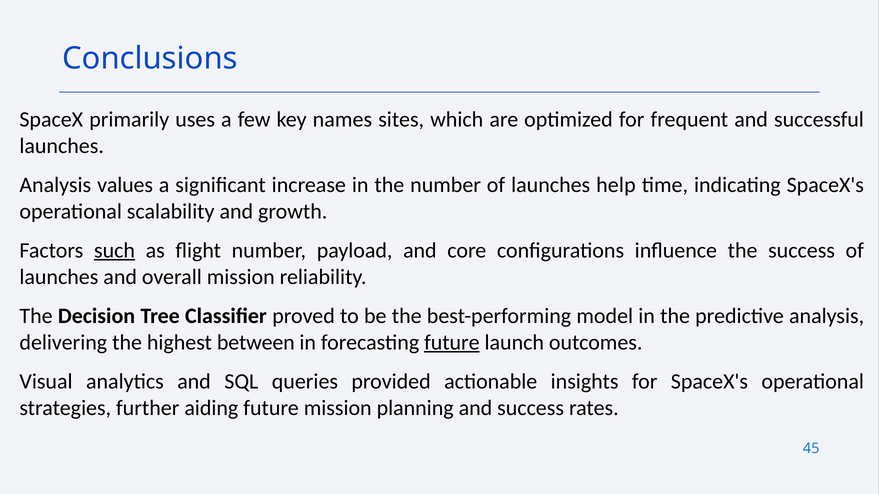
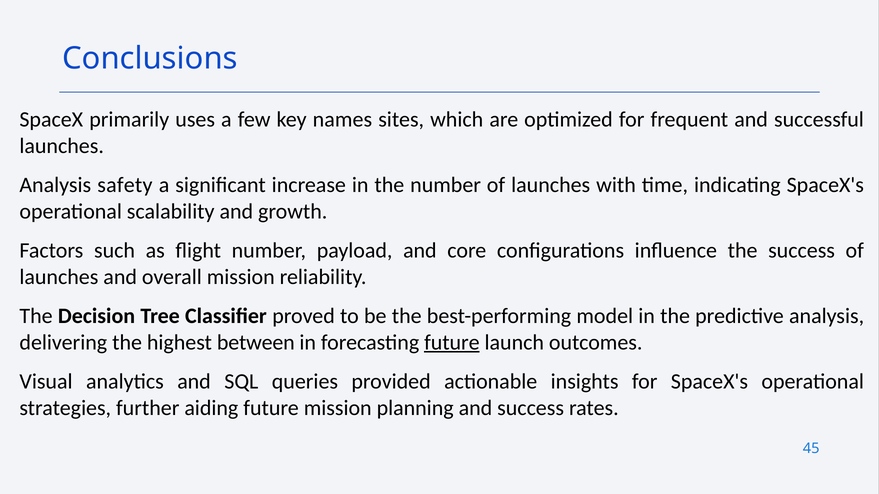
values: values -> safety (125, 185)
help: help -> with (616, 185)
such underline: present -> none (115, 251)
